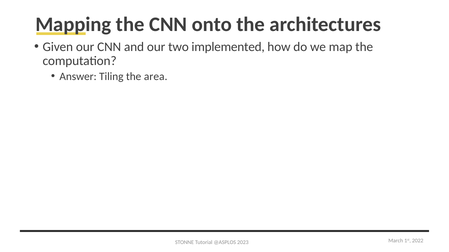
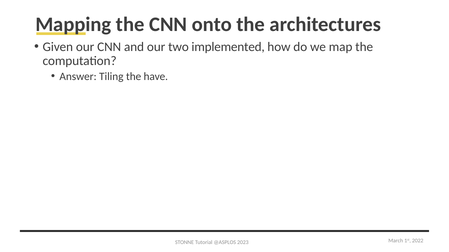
area: area -> have (156, 76)
